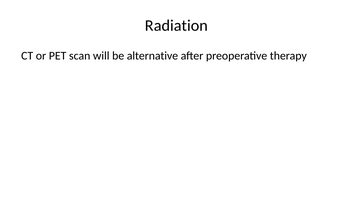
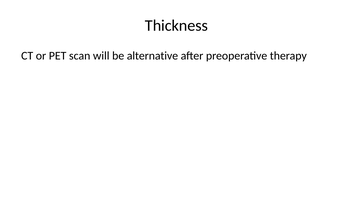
Radiation: Radiation -> Thickness (177, 26)
